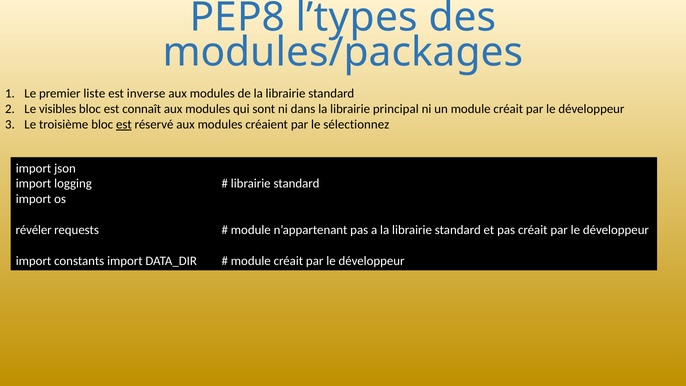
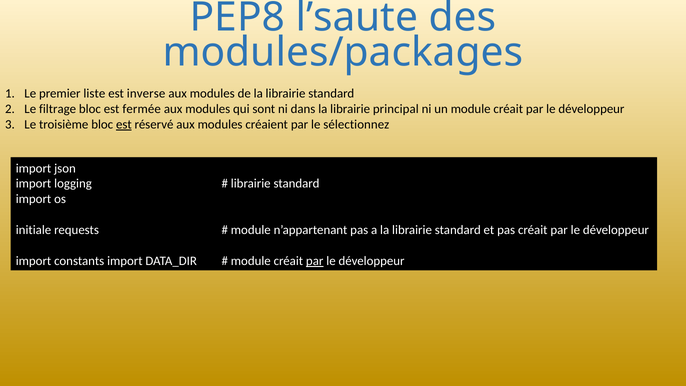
l’types: l’types -> l’saute (357, 17)
visibles: visibles -> filtrage (58, 109)
connaît: connaît -> fermée (142, 109)
révéler: révéler -> initiale (34, 230)
par underline: none -> present (315, 261)
